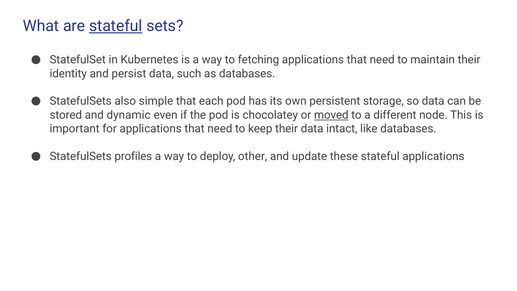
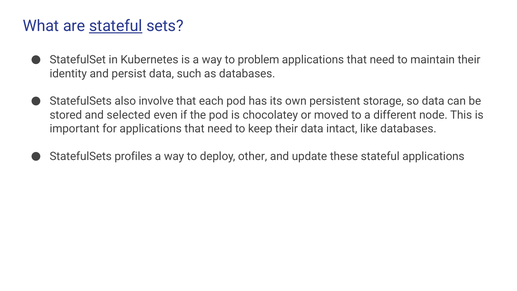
fetching: fetching -> problem (258, 60)
simple: simple -> involve (156, 101)
dynamic: dynamic -> selected (129, 115)
moved underline: present -> none (331, 115)
